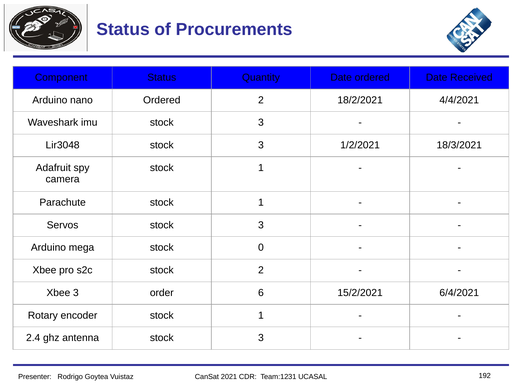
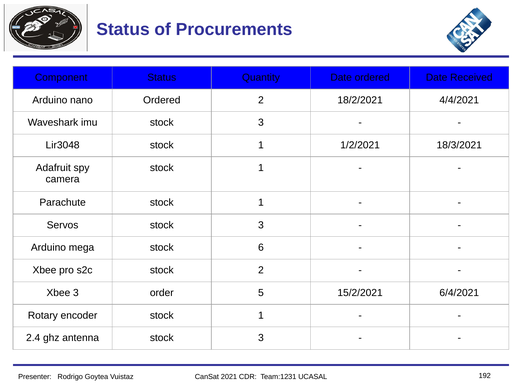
Lir3048 stock 3: 3 -> 1 (261, 145)
0: 0 -> 6 (261, 248)
6: 6 -> 5 (261, 293)
